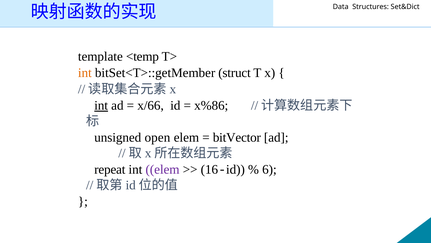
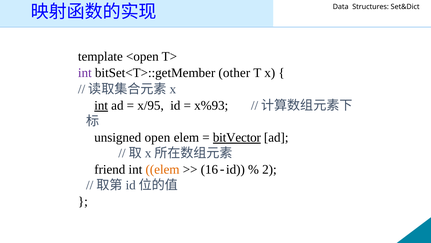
<temp: <temp -> <open (142, 56)
int colour: orange -> purple (85, 73)
struct: struct -> other (234, 73)
x/66: x/66 -> x/95 (151, 105)
x%86: x%86 -> x%93 (211, 105)
bitVector underline: none -> present (237, 137)
repeat: repeat -> friend (110, 169)
elem colour: purple -> orange (163, 169)
6: 6 -> 2 (269, 169)
